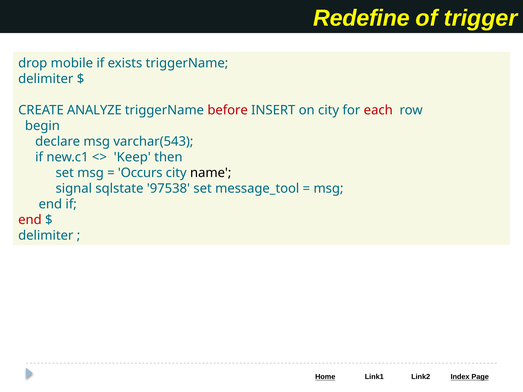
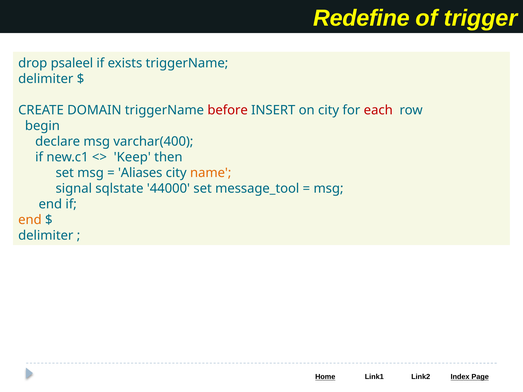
mobile: mobile -> psaleel (72, 63)
ANALYZE: ANALYZE -> DOMAIN (94, 110)
varchar(543: varchar(543 -> varchar(400 (153, 142)
Occurs: Occurs -> Aliases (140, 173)
name colour: black -> orange (211, 173)
97538: 97538 -> 44000 (168, 189)
end colour: red -> orange (30, 220)
